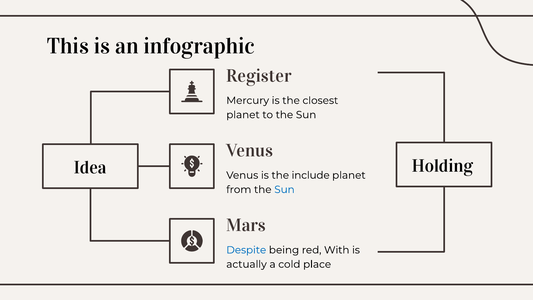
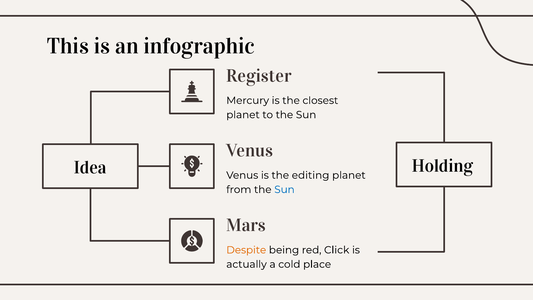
include: include -> editing (311, 175)
Despite colour: blue -> orange (246, 250)
With: With -> Click (337, 250)
